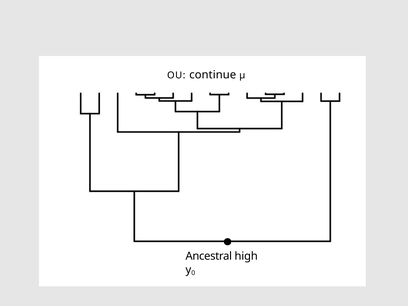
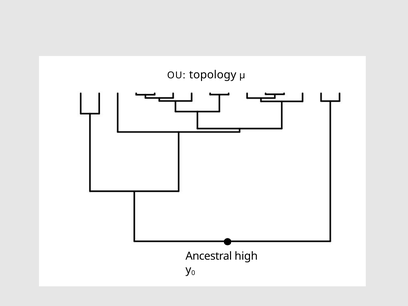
continue: continue -> topology (213, 75)
